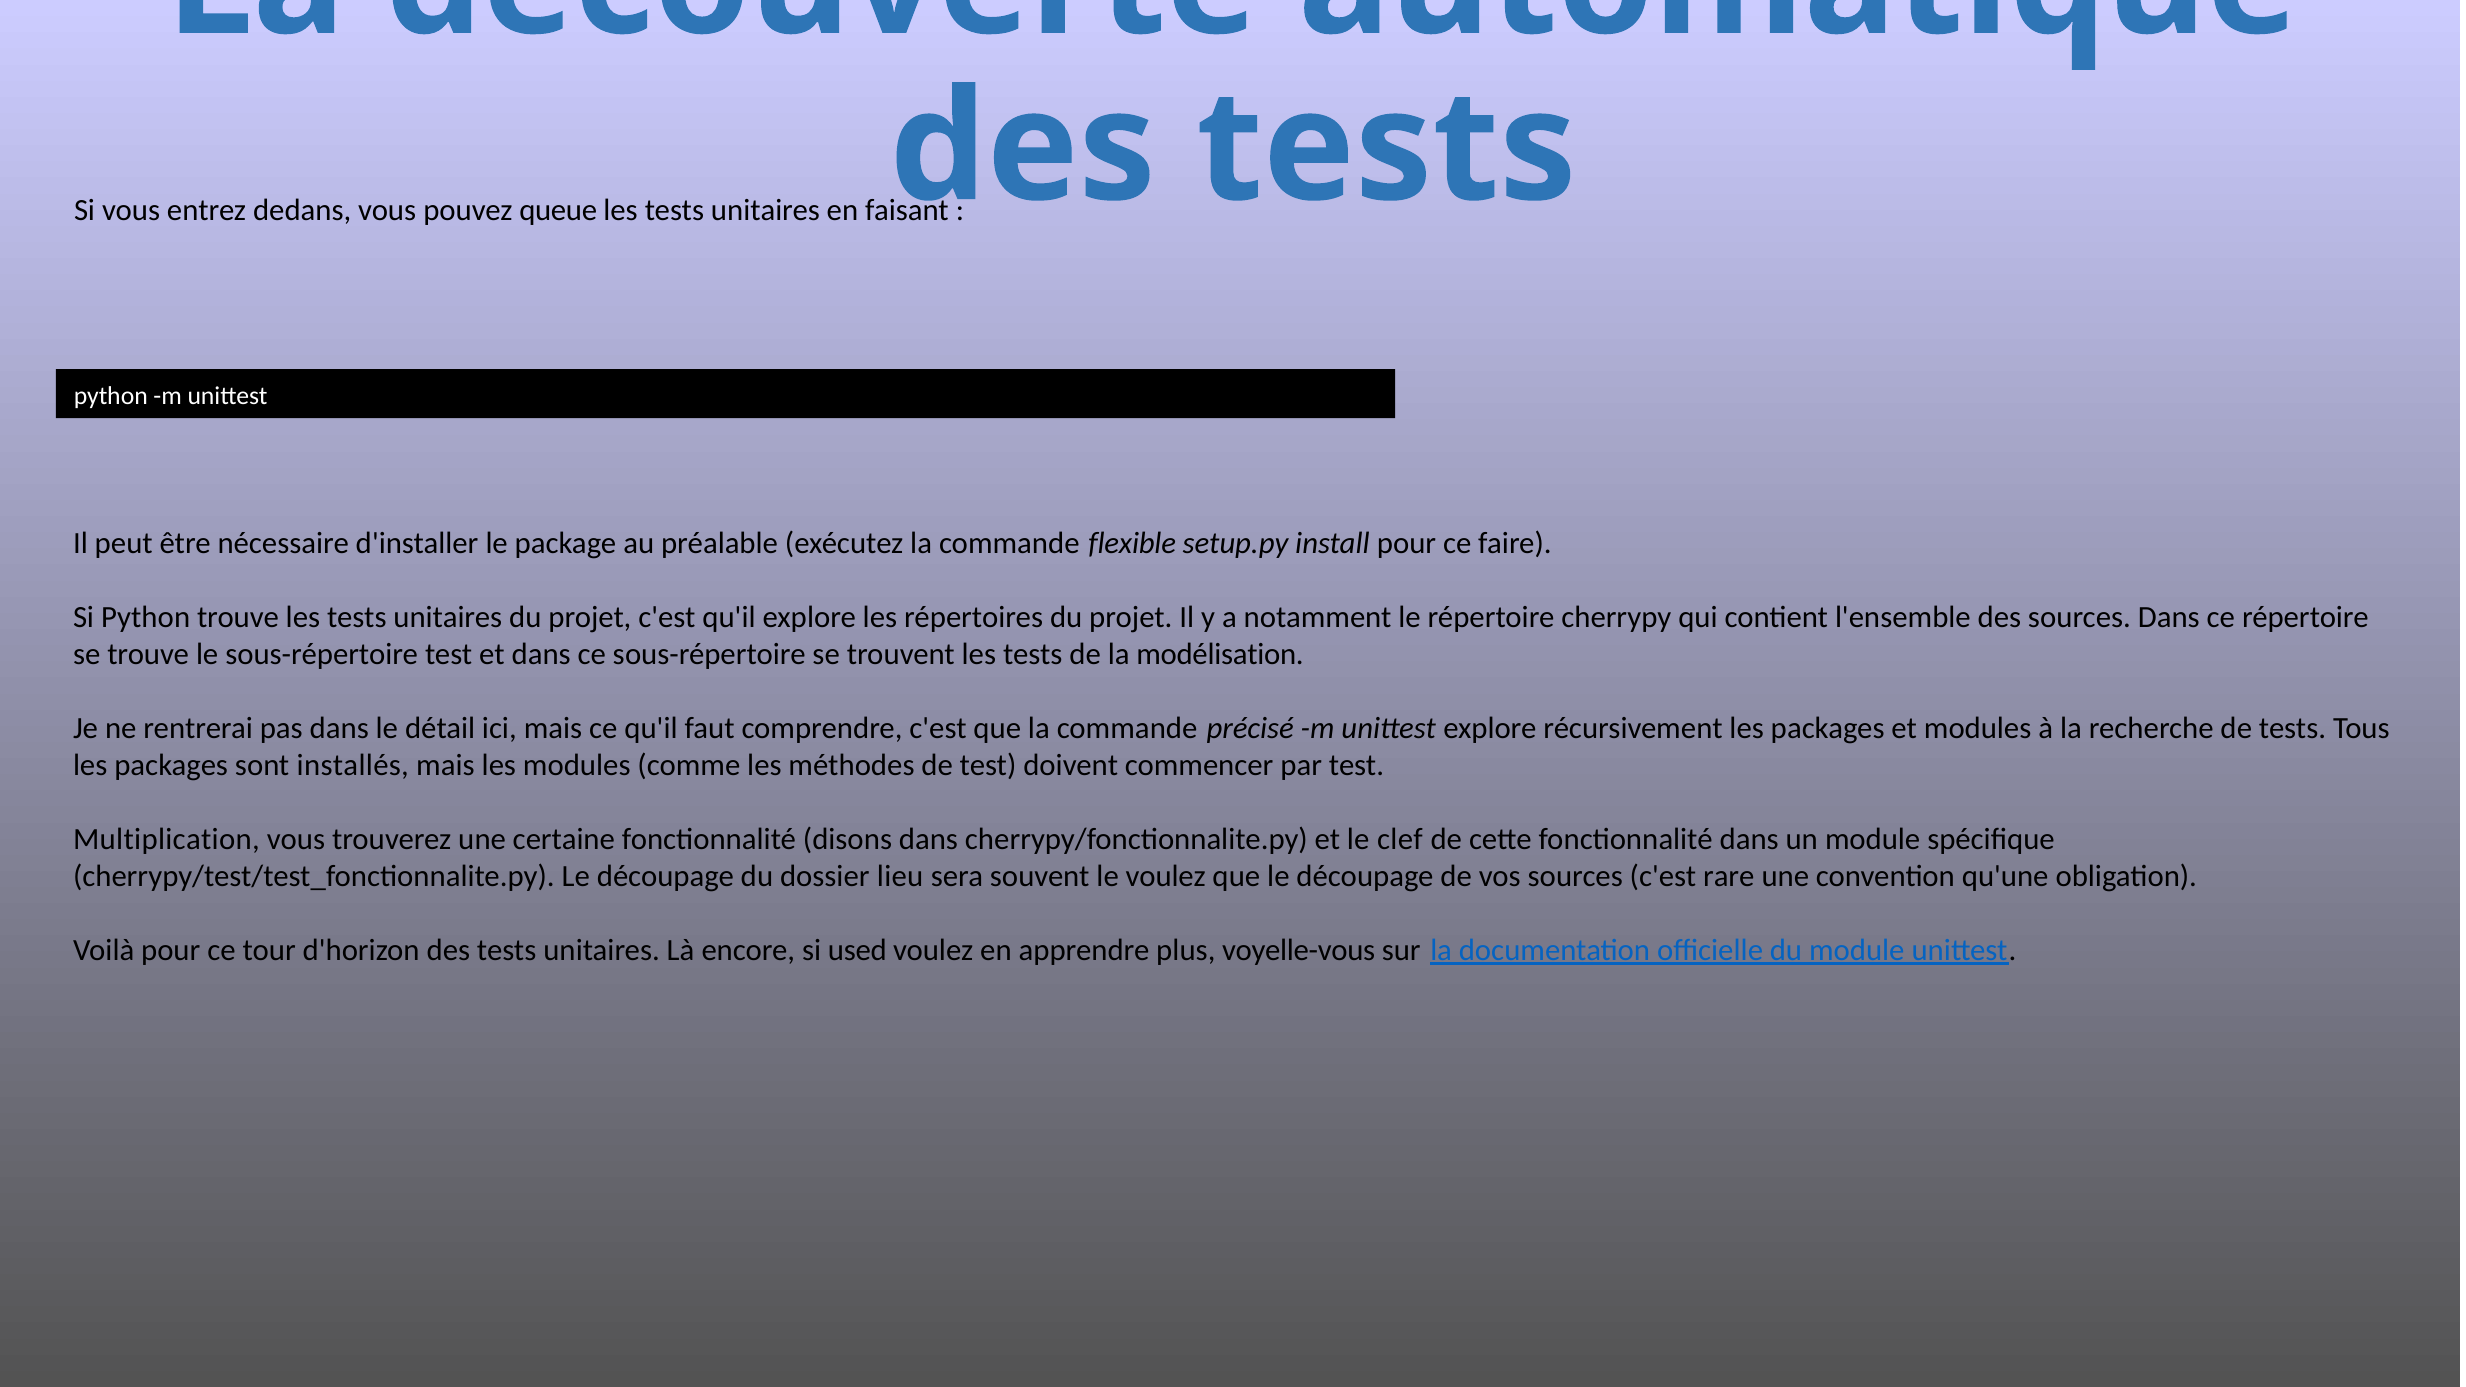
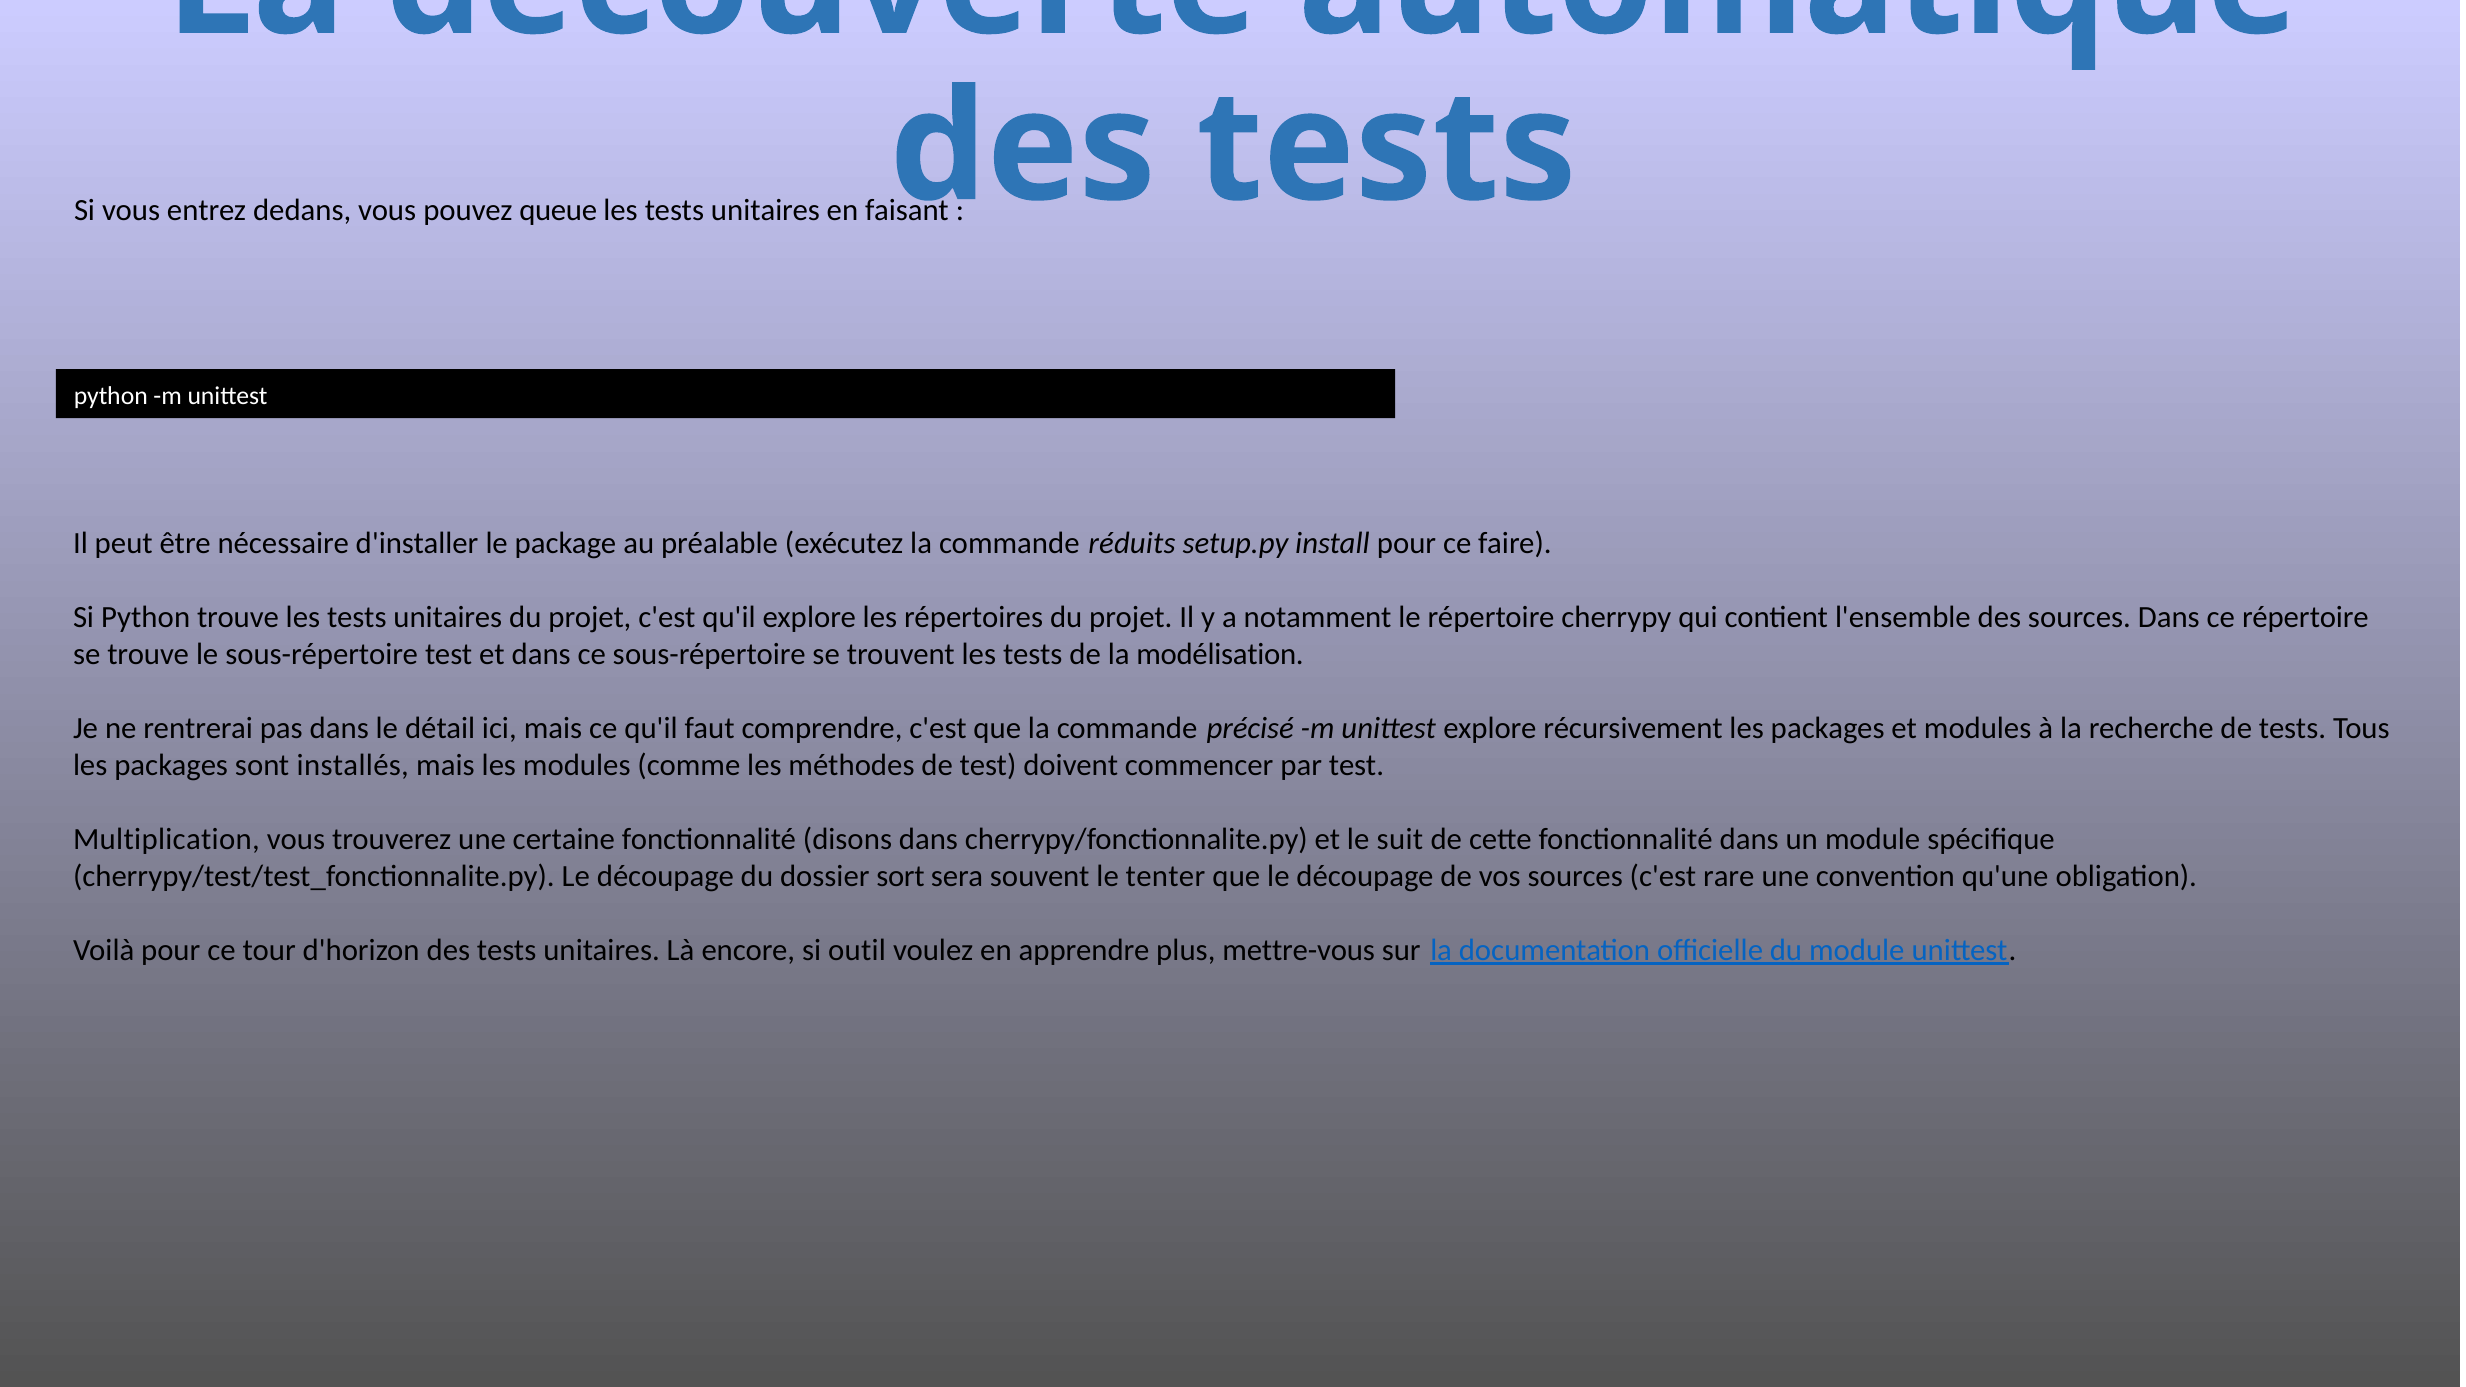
flexible: flexible -> réduits (1132, 543)
clef: clef -> suit (1400, 839)
lieu: lieu -> sort (900, 876)
le voulez: voulez -> tenter (1165, 876)
used: used -> outil (857, 950)
voyelle-vous: voyelle-vous -> mettre-vous (1299, 950)
